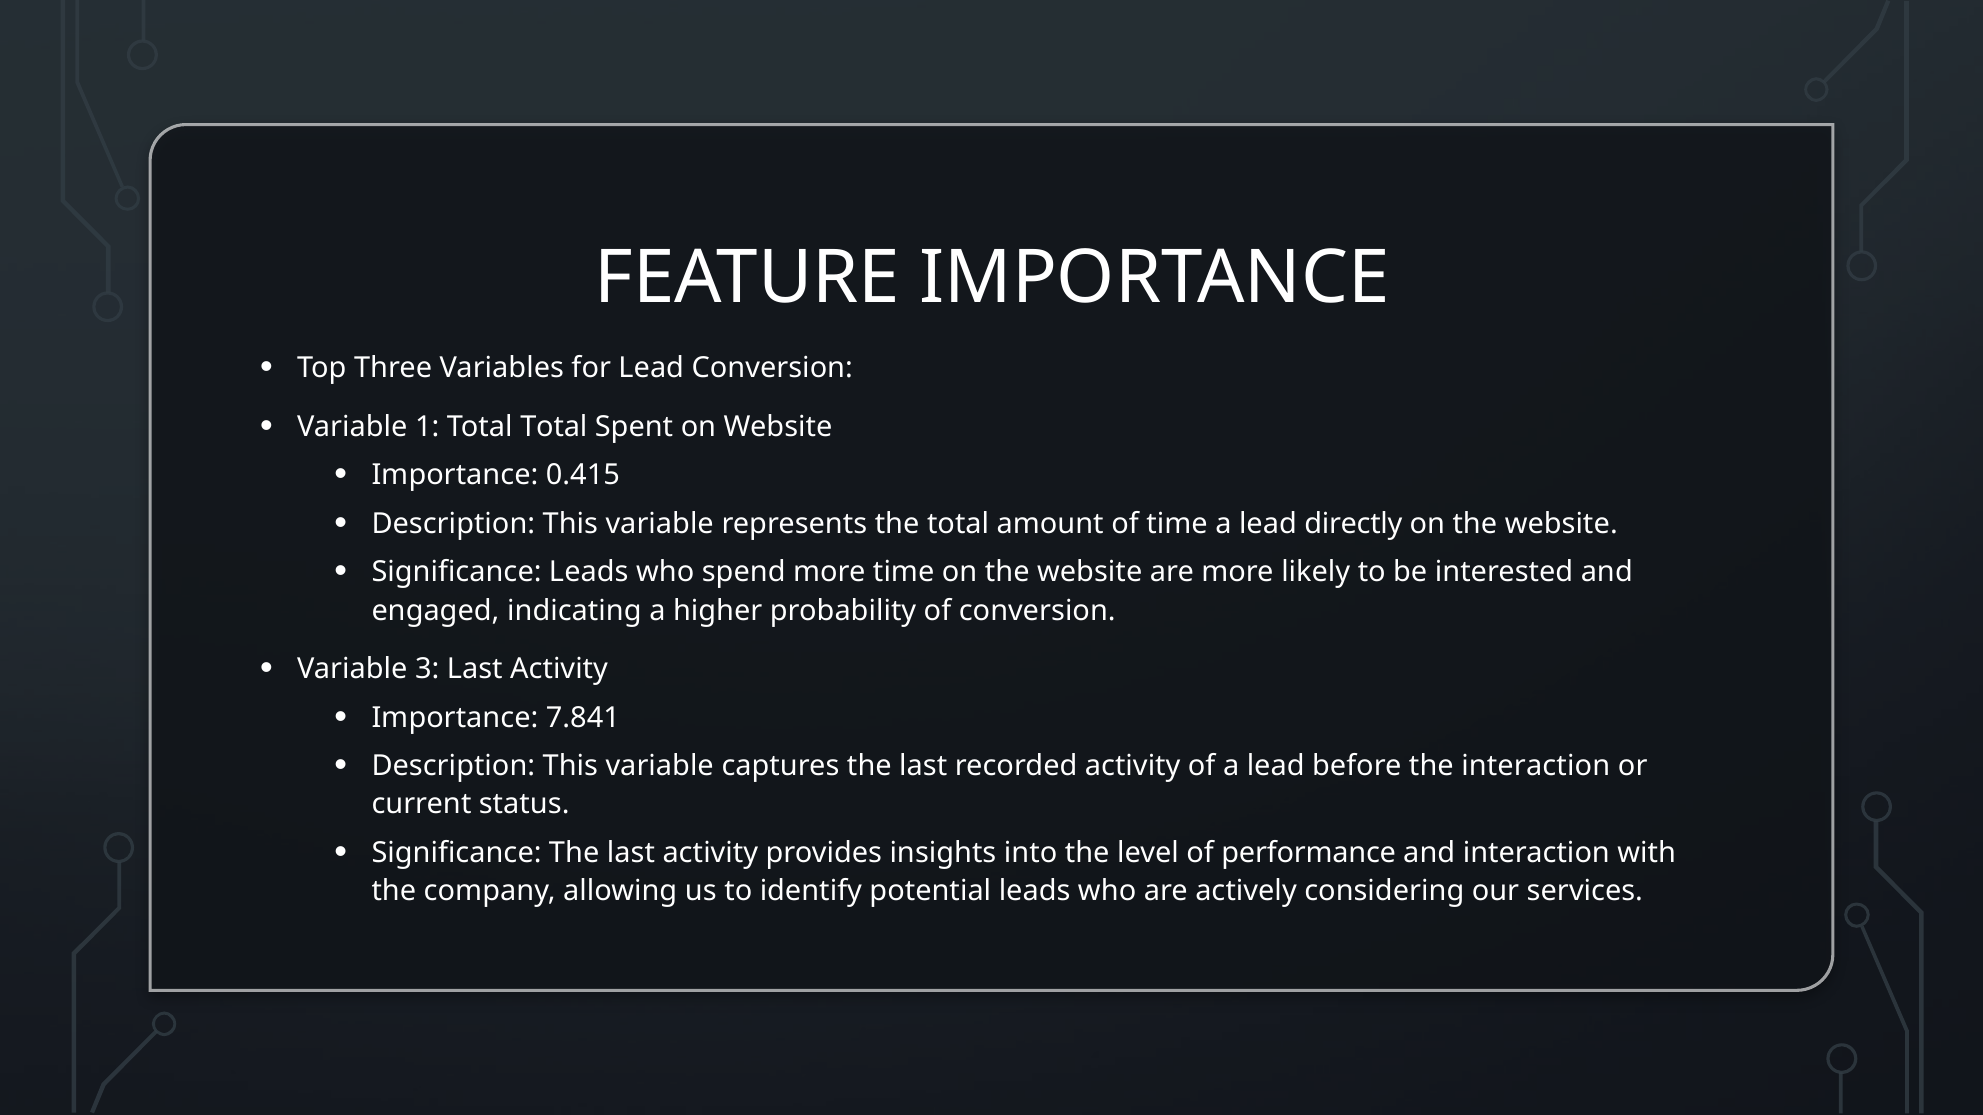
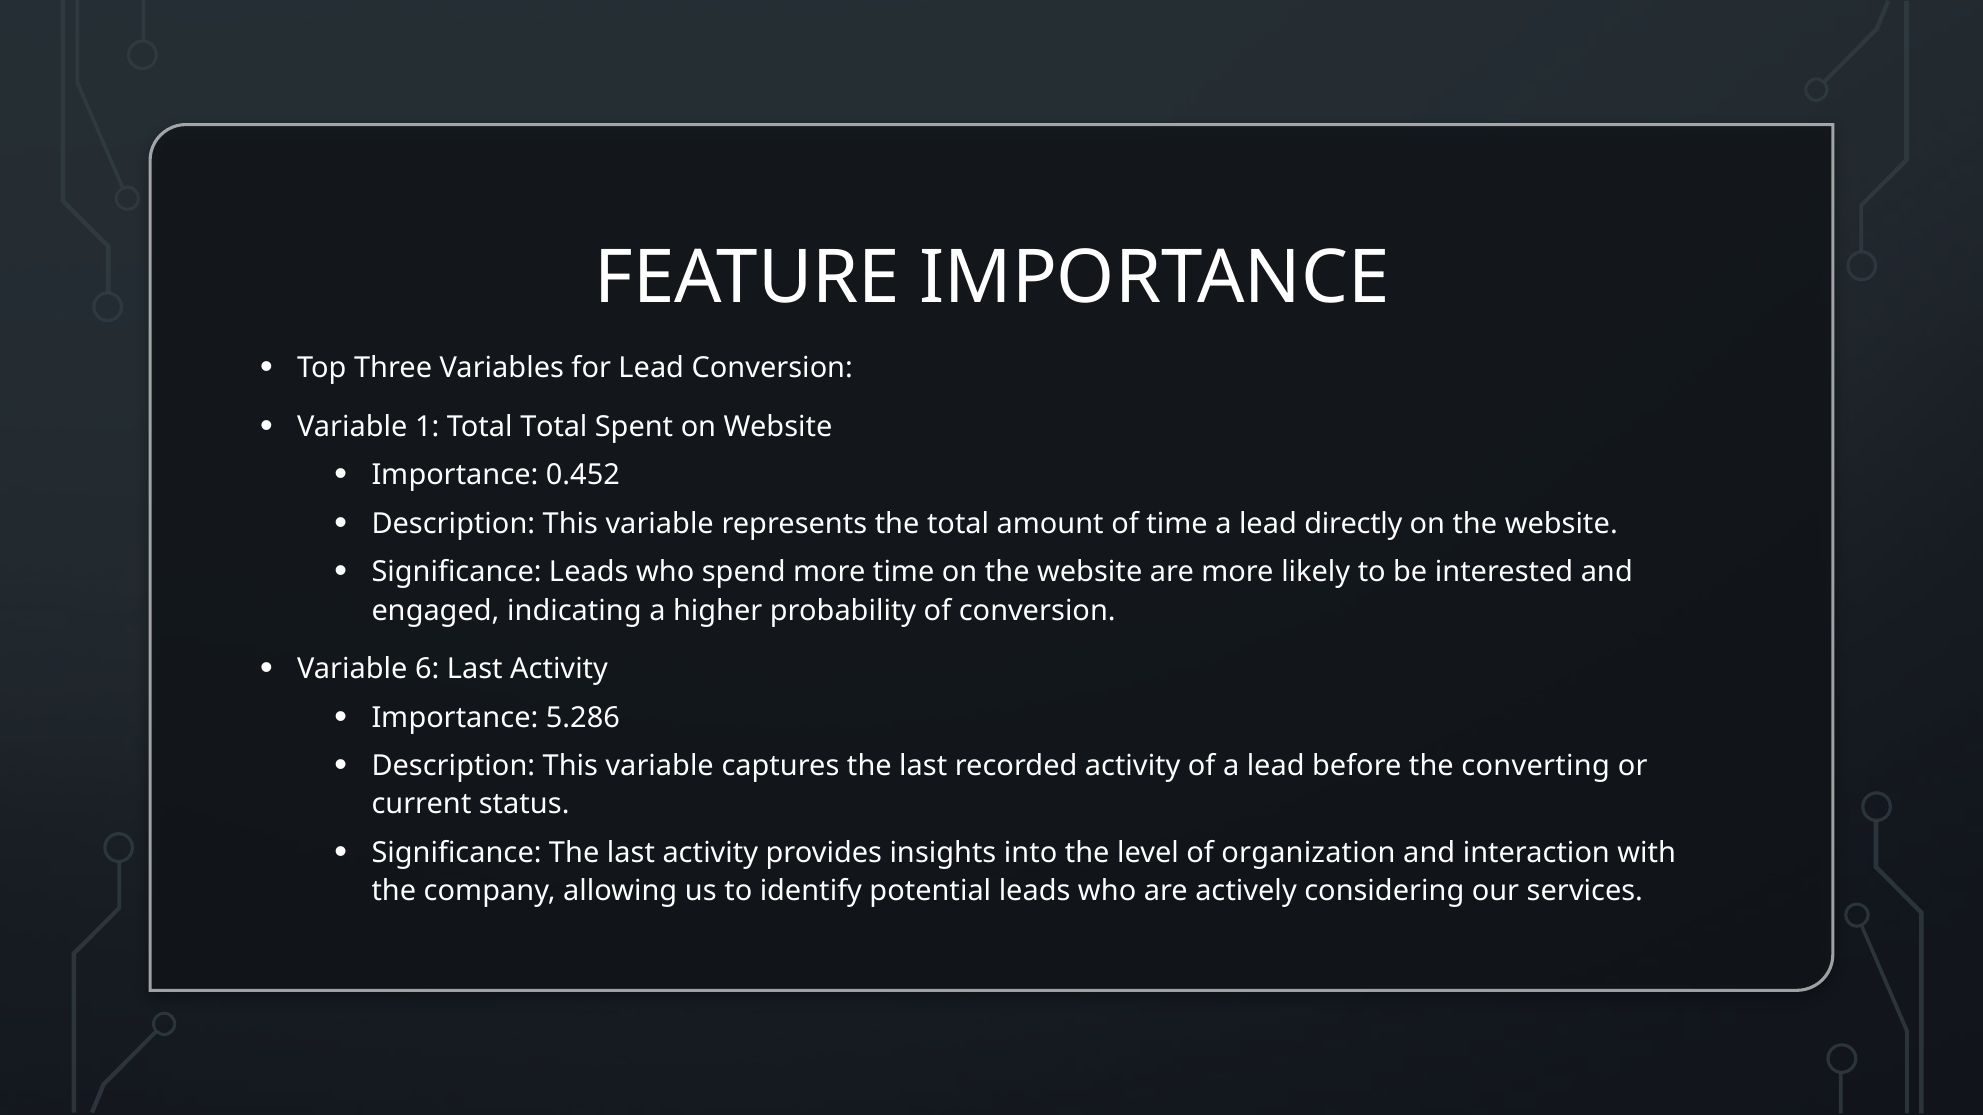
0.415: 0.415 -> 0.452 (583, 476)
3: 3 -> 6 (427, 670)
7.841: 7.841 -> 5.286 (583, 718)
the interaction: interaction -> converting (1536, 767)
performance: performance -> organization (1309, 853)
